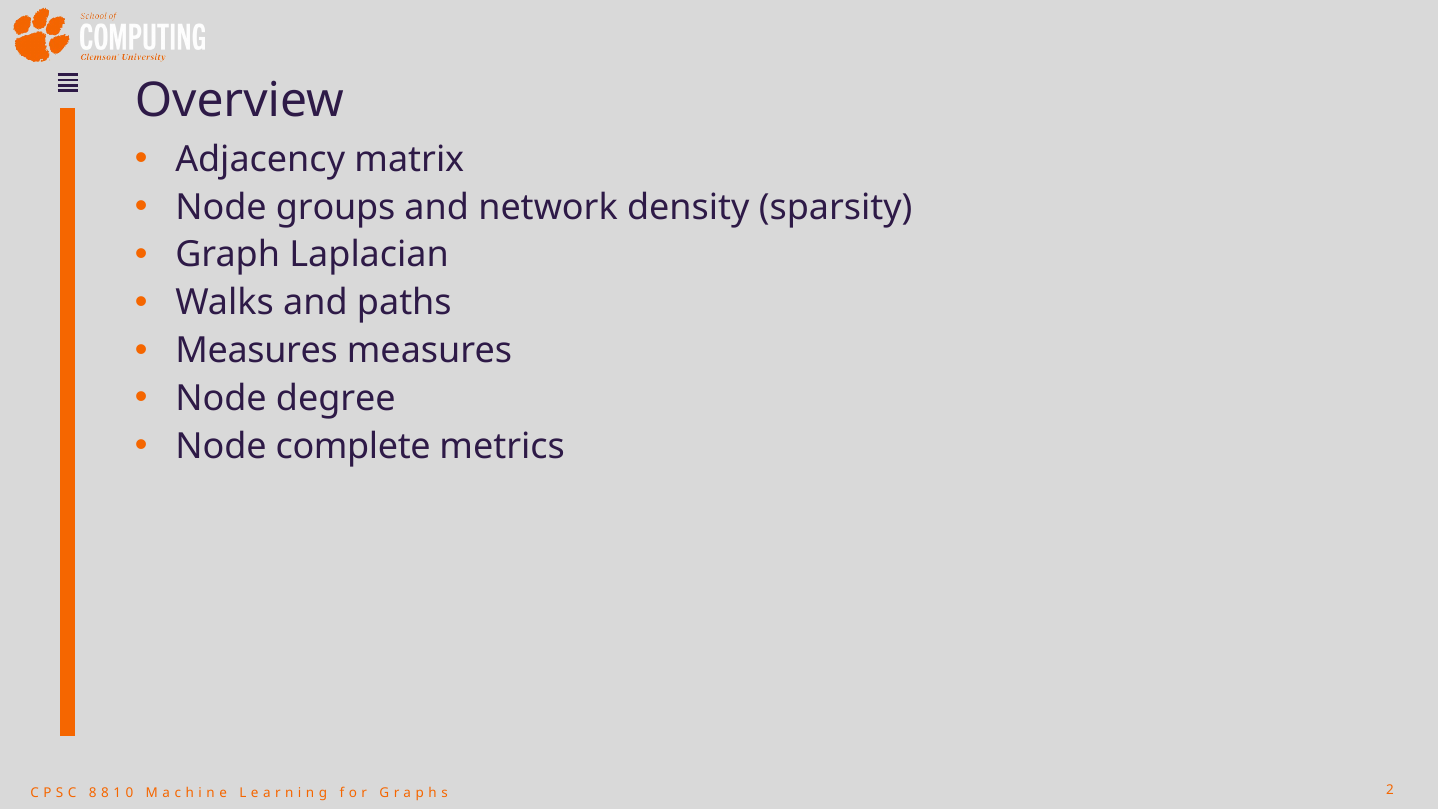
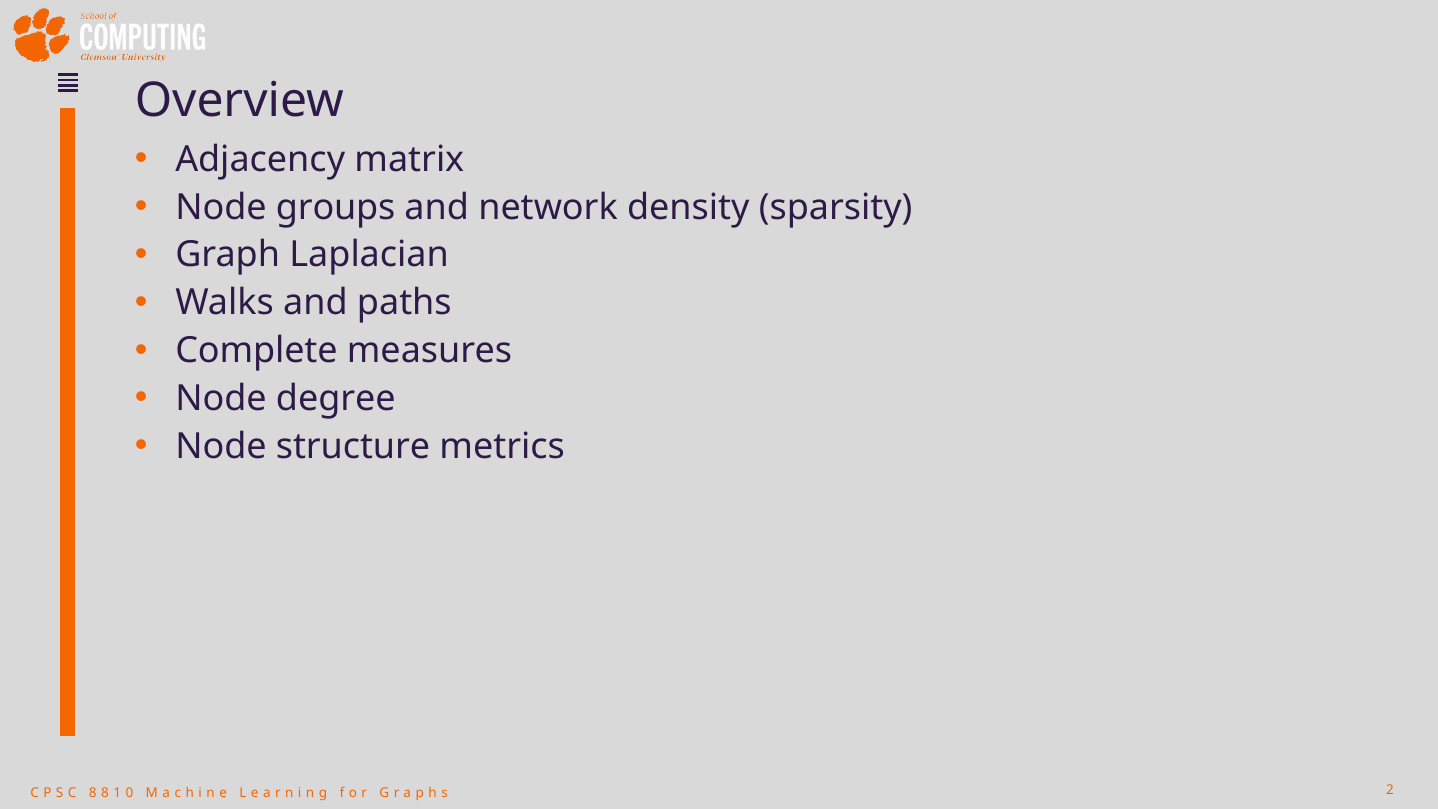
Measures: Measures -> Complete (256, 351)
complete: complete -> structure (353, 446)
